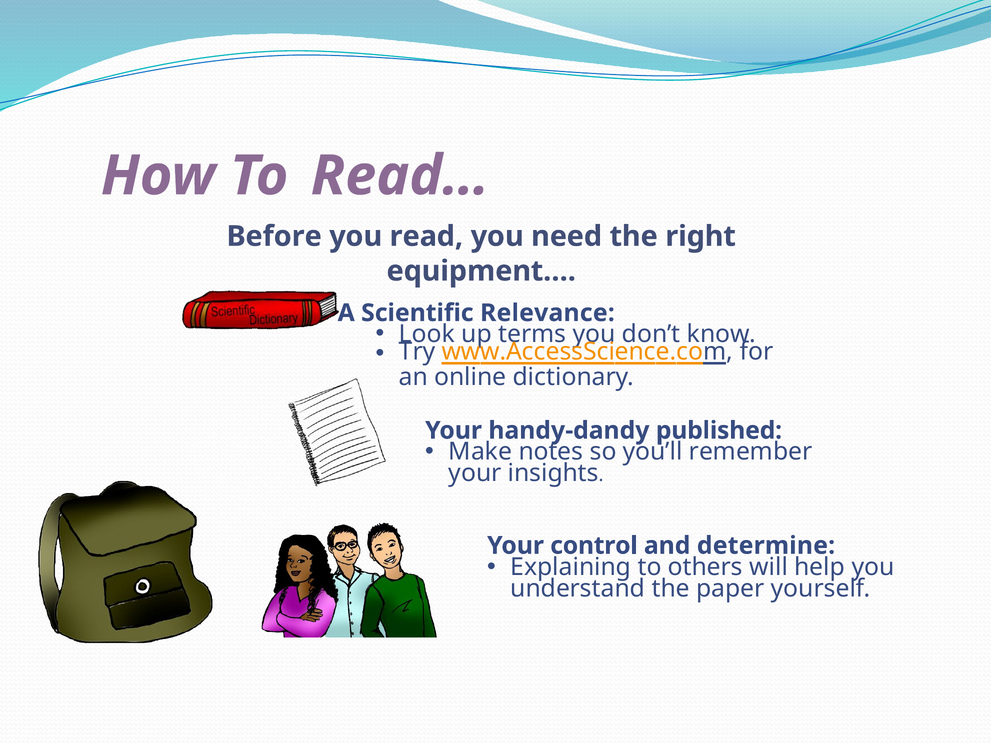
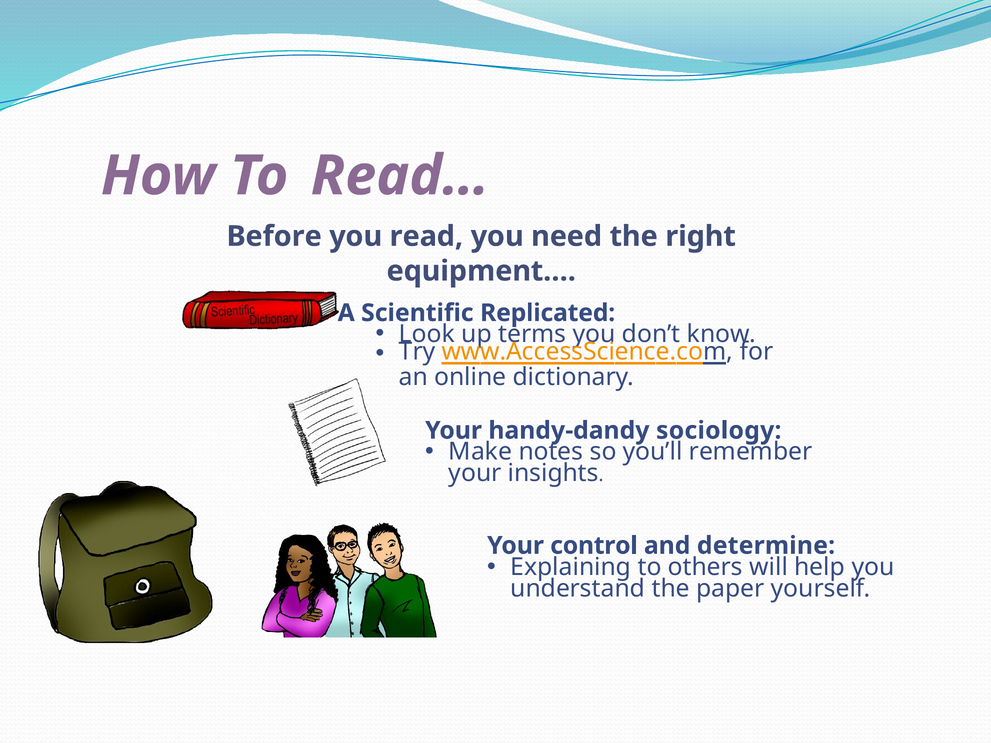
Relevance: Relevance -> Replicated (548, 313)
published: published -> sociology (719, 431)
